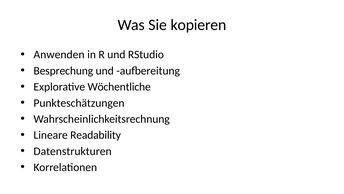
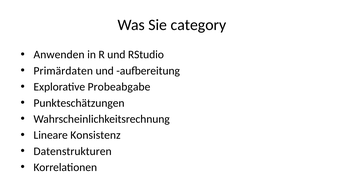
kopieren: kopieren -> category (198, 25)
Besprechung: Besprechung -> Primärdaten (63, 71)
Wöchentliche: Wöchentliche -> Probeabgabe (119, 87)
Readability: Readability -> Konsistenz (95, 135)
